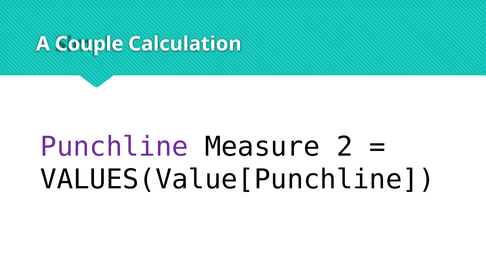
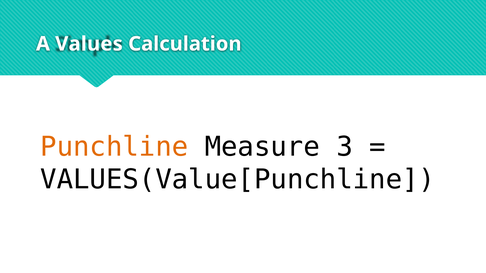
Couple: Couple -> Values (89, 44)
Punchline colour: purple -> orange (114, 147)
2: 2 -> 3 (345, 147)
